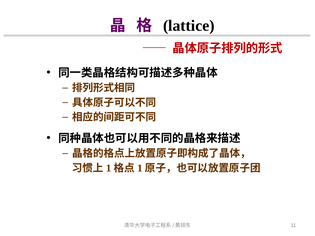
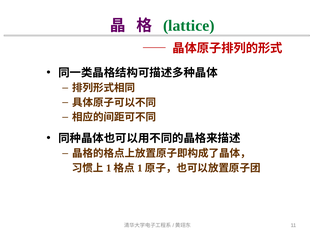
lattice colour: black -> green (189, 26)
